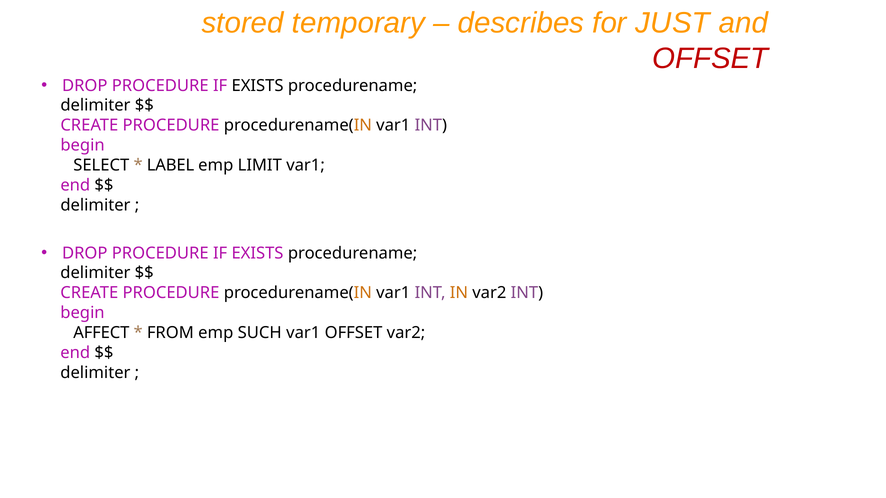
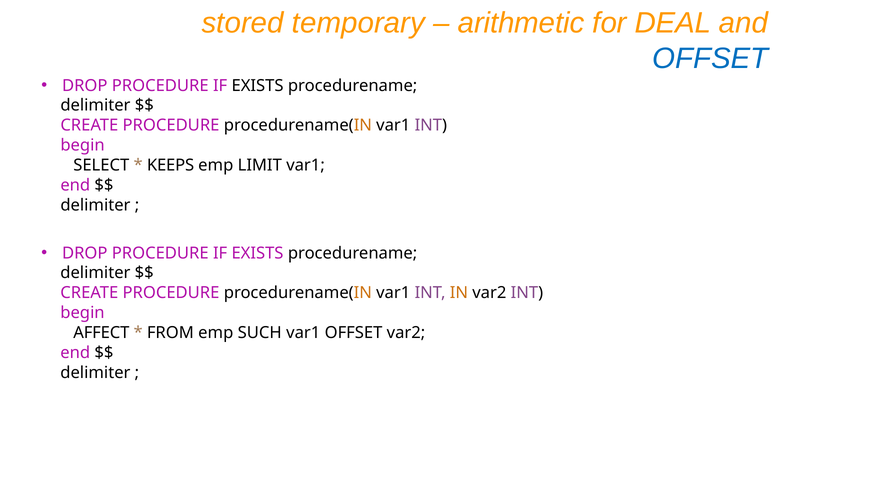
describes: describes -> arithmetic (521, 23)
JUST: JUST -> DEAL (673, 23)
OFFSET colour: red -> blue (710, 58)
LABEL: LABEL -> KEEPS (171, 165)
